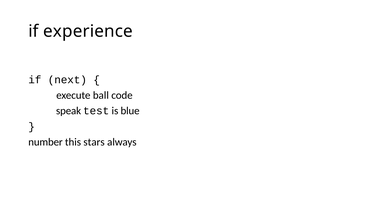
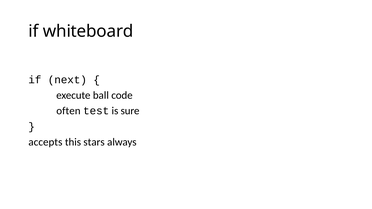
experience: experience -> whiteboard (88, 31)
speak: speak -> often (68, 111)
blue: blue -> sure (130, 111)
number: number -> accepts (45, 142)
